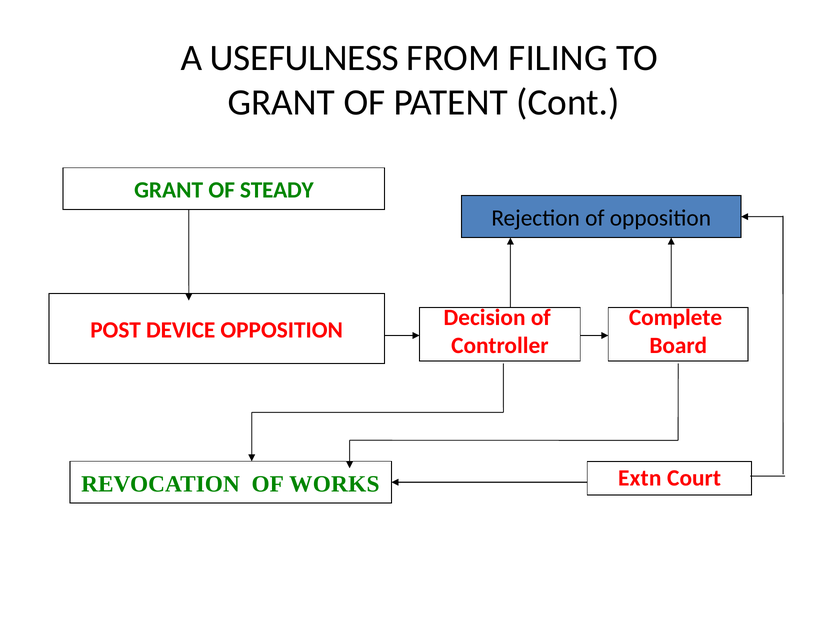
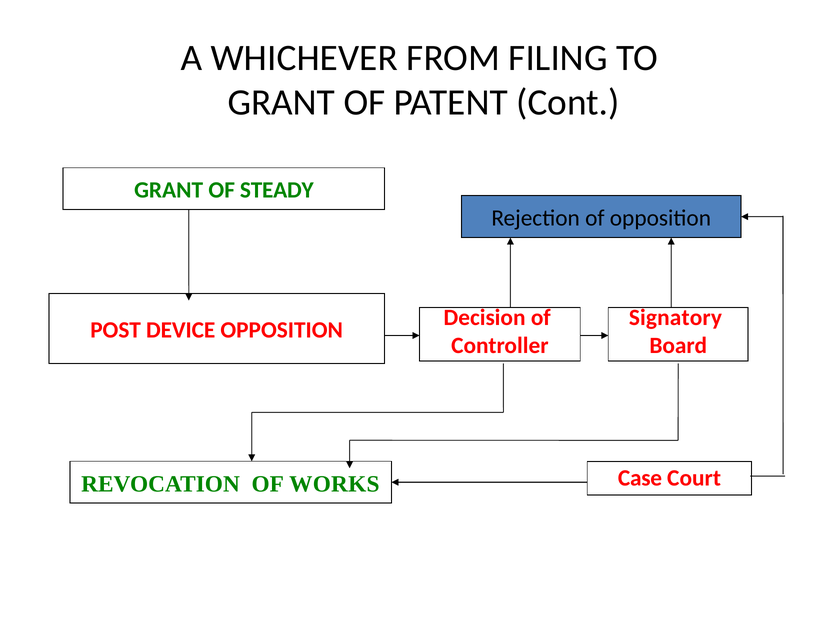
USEFULNESS: USEFULNESS -> WHICHEVER (304, 58)
Complete: Complete -> Signatory (675, 317)
Extn: Extn -> Case (640, 478)
